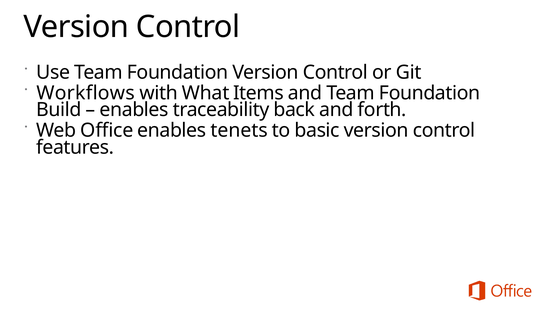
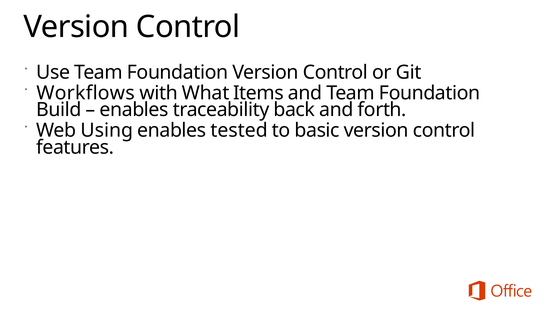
Office: Office -> Using (107, 130)
tenets: tenets -> tested (239, 130)
